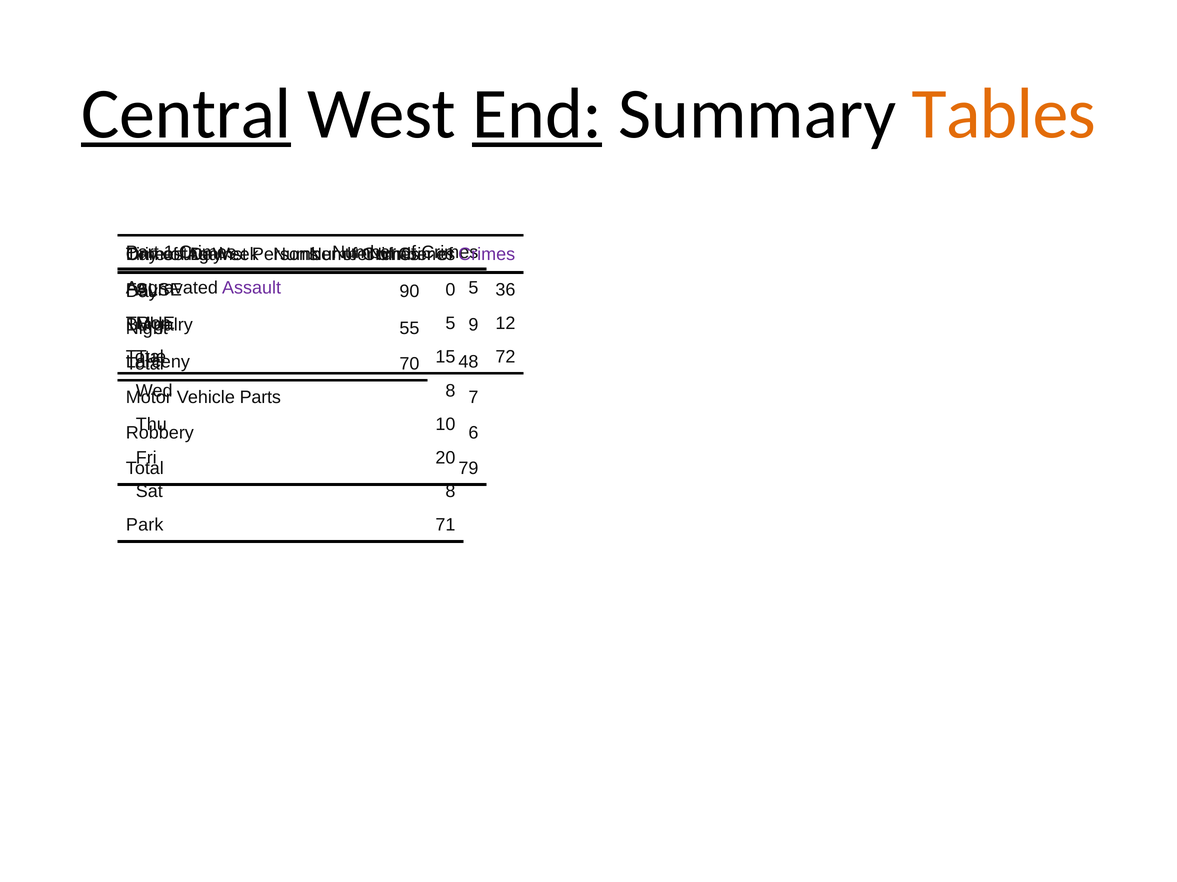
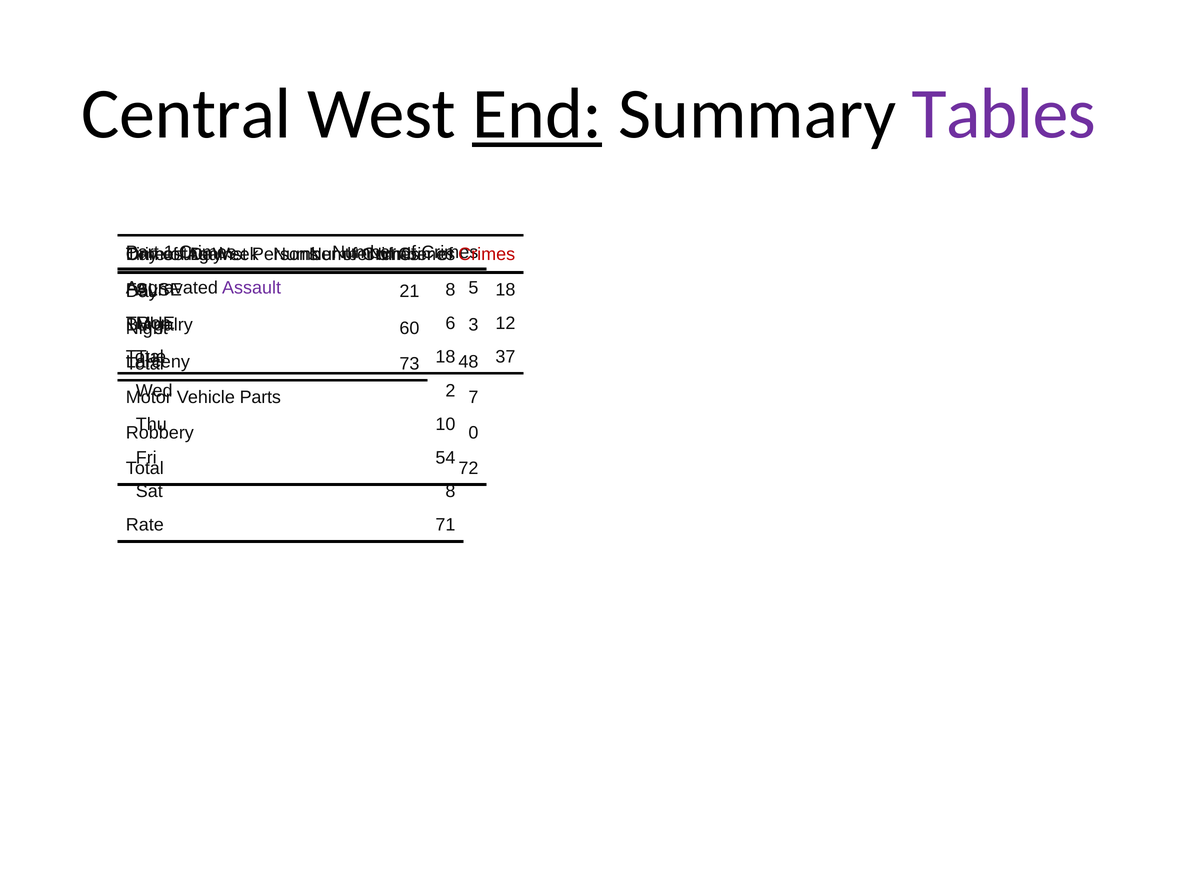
Central underline: present -> none (186, 114)
Tables colour: orange -> purple (1004, 114)
Crimes colour: purple -> red (487, 254)
0: 0 -> 8 (450, 290)
36: 36 -> 18 (505, 290)
90: 90 -> 21 (409, 292)
5: 5 -> 6 (450, 324)
9: 9 -> 3 (473, 325)
55: 55 -> 60 (409, 329)
72: 72 -> 37 (505, 357)
15: 15 -> 18 (445, 357)
70: 70 -> 73 (409, 364)
8: 8 -> 2 (450, 391)
6: 6 -> 0 (473, 433)
20: 20 -> 54 (445, 458)
79: 79 -> 72 (468, 469)
Park: Park -> Rate (145, 525)
